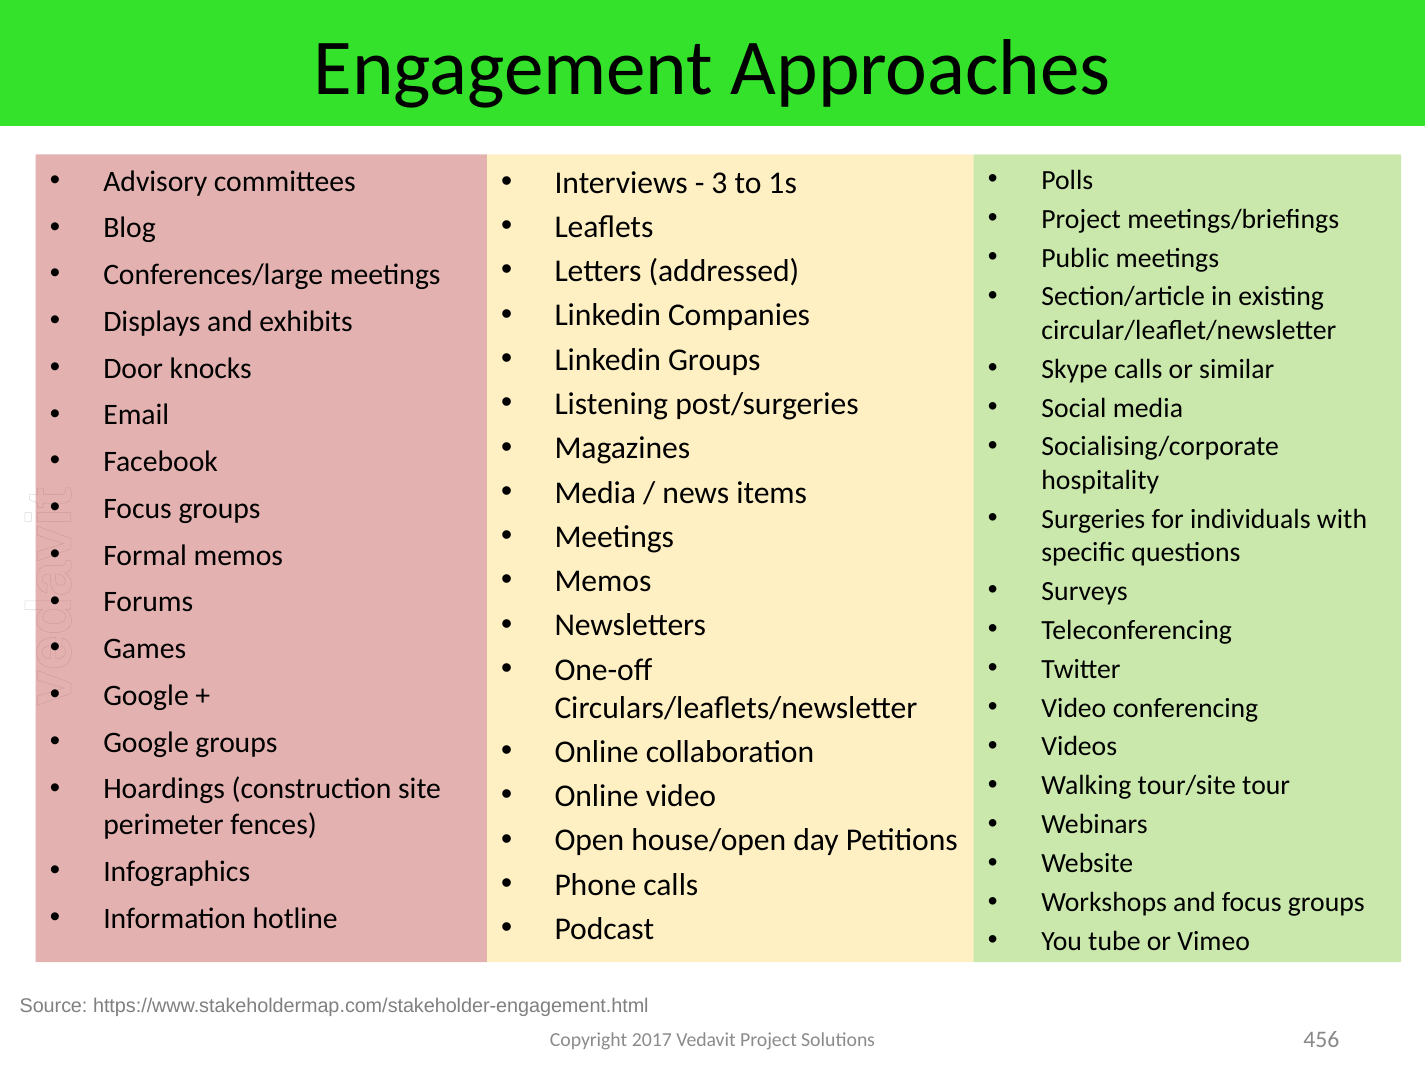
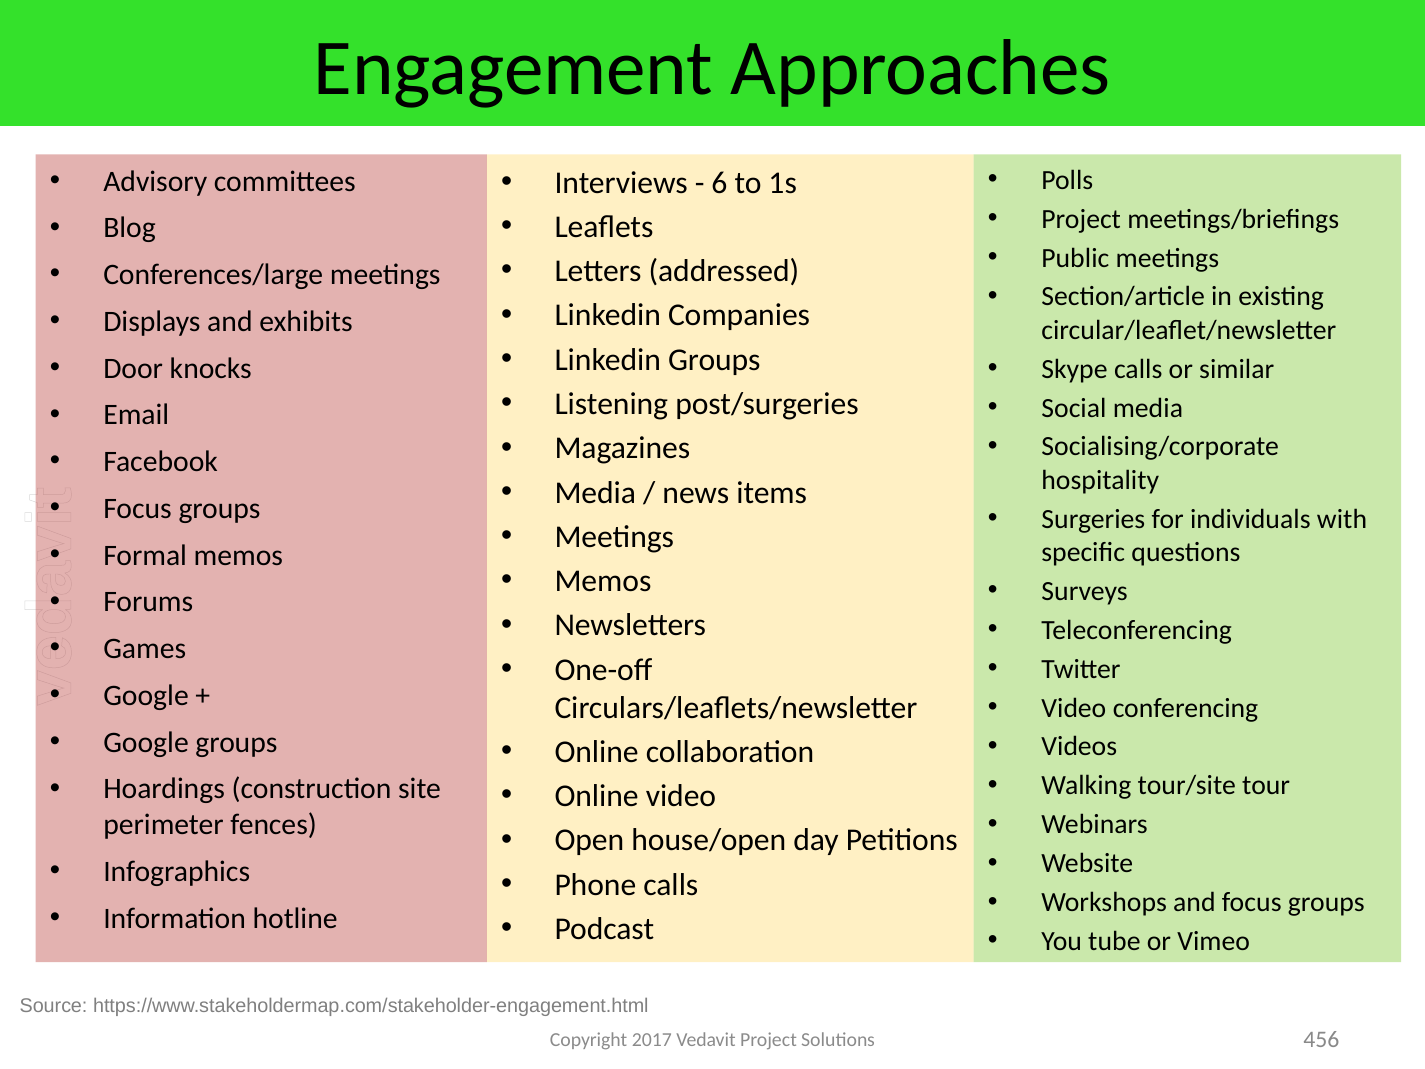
3: 3 -> 6 (719, 183)
